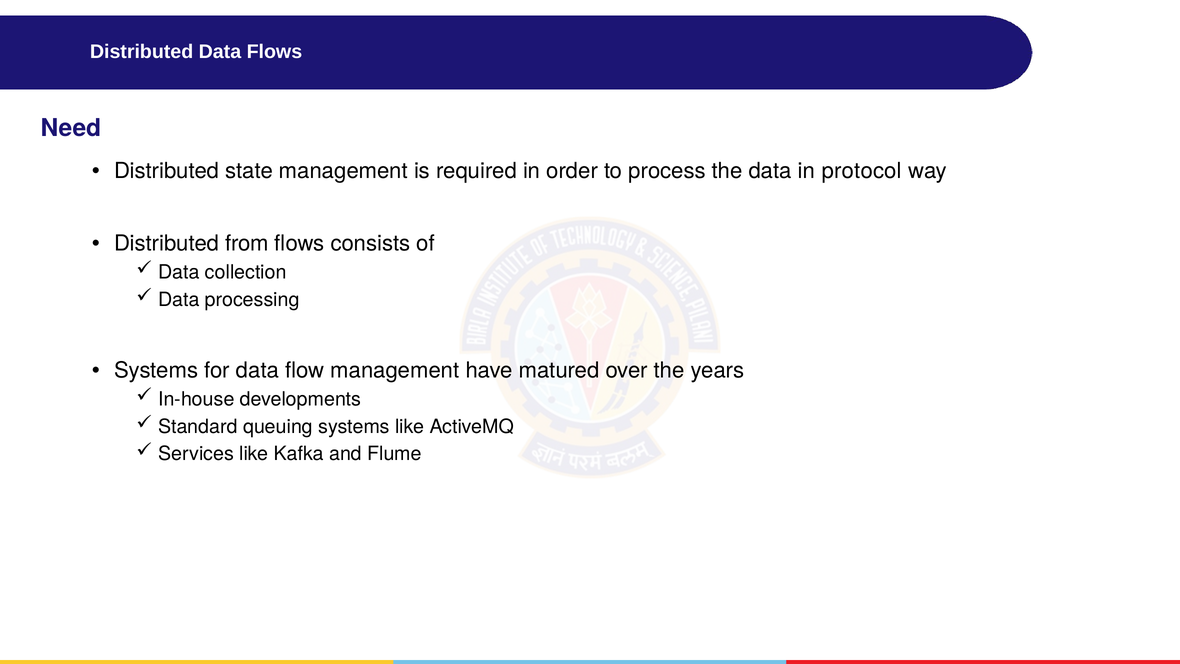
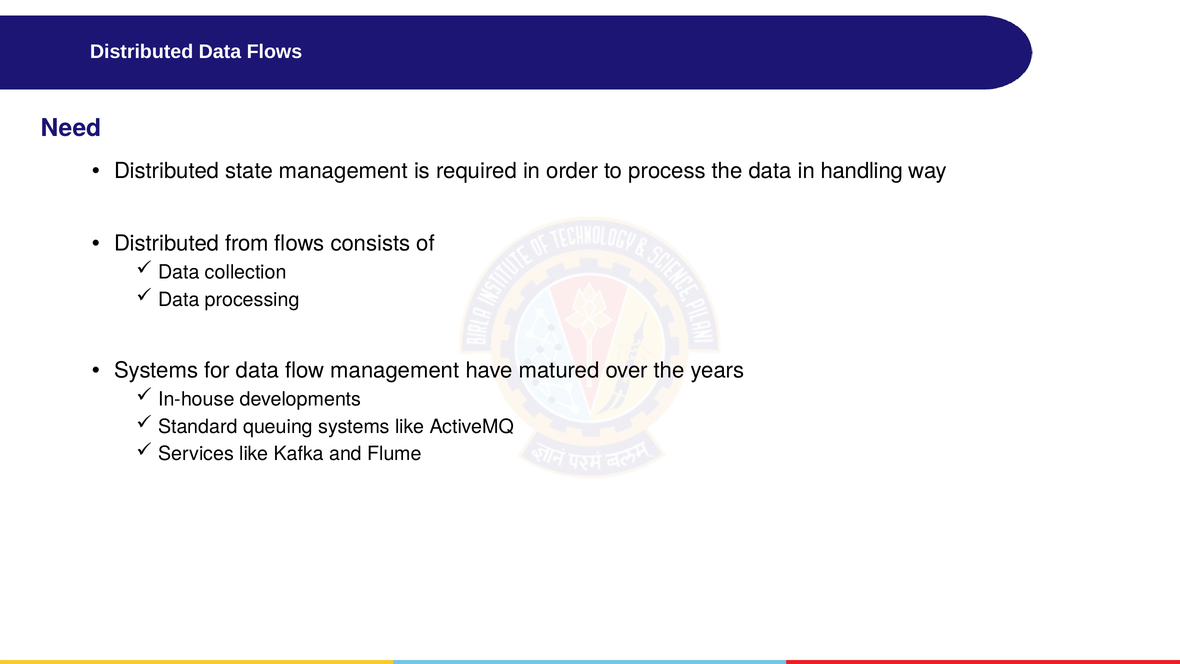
protocol: protocol -> handling (862, 171)
